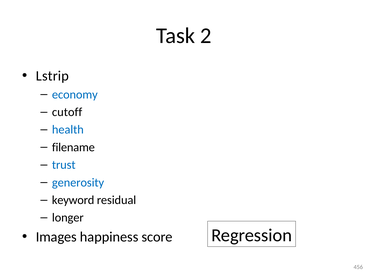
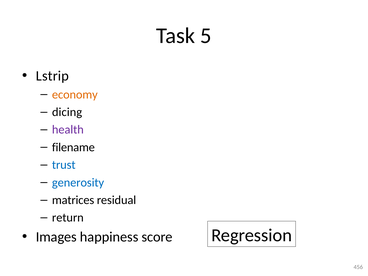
2: 2 -> 5 (206, 36)
economy colour: blue -> orange (75, 95)
cutoff: cutoff -> dicing (67, 112)
health colour: blue -> purple (68, 130)
keyword: keyword -> matrices (73, 200)
longer: longer -> return (68, 218)
